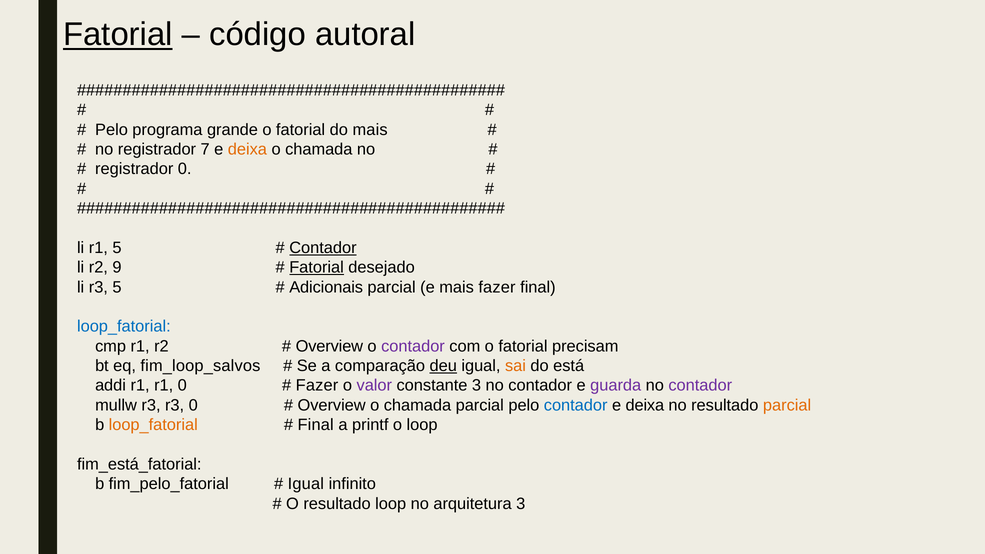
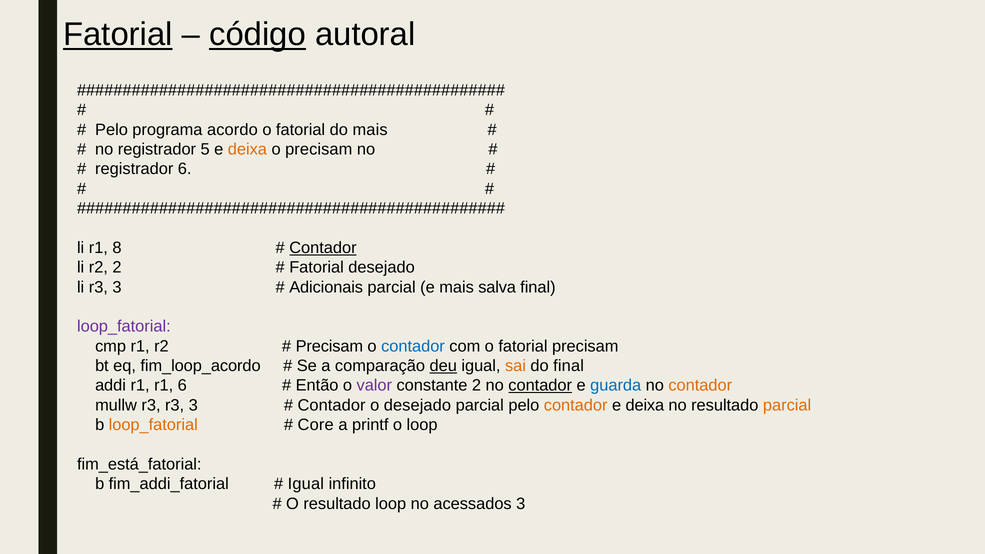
código underline: none -> present (258, 35)
grande: grande -> acordo (232, 130)
7: 7 -> 5 (205, 149)
chamada: chamada -> precisam (319, 149)
registrador 0: 0 -> 6 (185, 169)
r1 5: 5 -> 8 (117, 248)
r2 9: 9 -> 2 (117, 267)
Fatorial underline: present -> none (317, 267)
li r3 5: 5 -> 3 (117, 287)
mais fazer: fazer -> salva (497, 287)
loop_fatorial colour: blue -> purple (124, 327)
Overview: Overview -> Precisam (329, 346)
contador colour: purple -> blue (413, 346)
fim_loop_salvos: fim_loop_salvos -> fim_loop_acordo (201, 366)
do está: está -> final (569, 366)
r1 0: 0 -> 6 (182, 386)
Fazer: Fazer -> Então (317, 386)
constante 3: 3 -> 2 (477, 386)
contador underline: none -> present (540, 386)
guarda colour: purple -> blue (616, 386)
contador colour: purple -> orange (700, 386)
r3 r3 0: 0 -> 3 (193, 405)
Overview: Overview -> Contador (332, 405)
chamada: chamada -> desejado (417, 405)
contador colour: blue -> orange (576, 405)
Final: Final -> Core (316, 425)
fim_pelo_fatorial: fim_pelo_fatorial -> fim_addi_fatorial (169, 484)
arquitetura: arquitetura -> acessados (473, 504)
